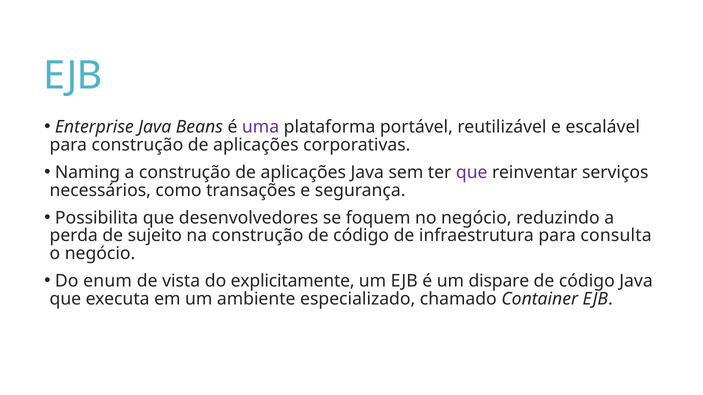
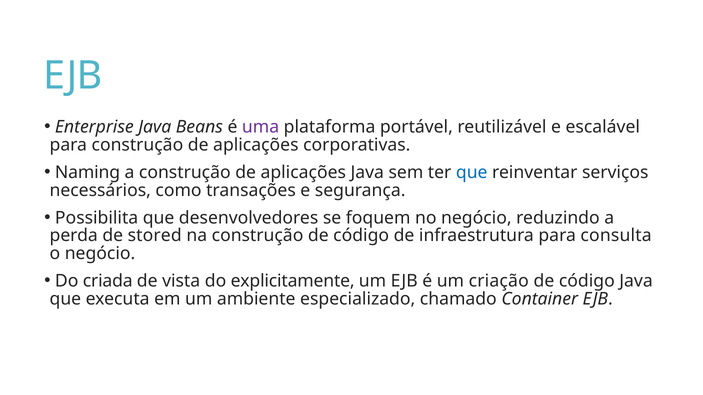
que colour: purple -> blue (472, 173)
sujeito: sujeito -> stored (155, 236)
enum: enum -> criada (108, 281)
dispare: dispare -> criação (499, 281)
